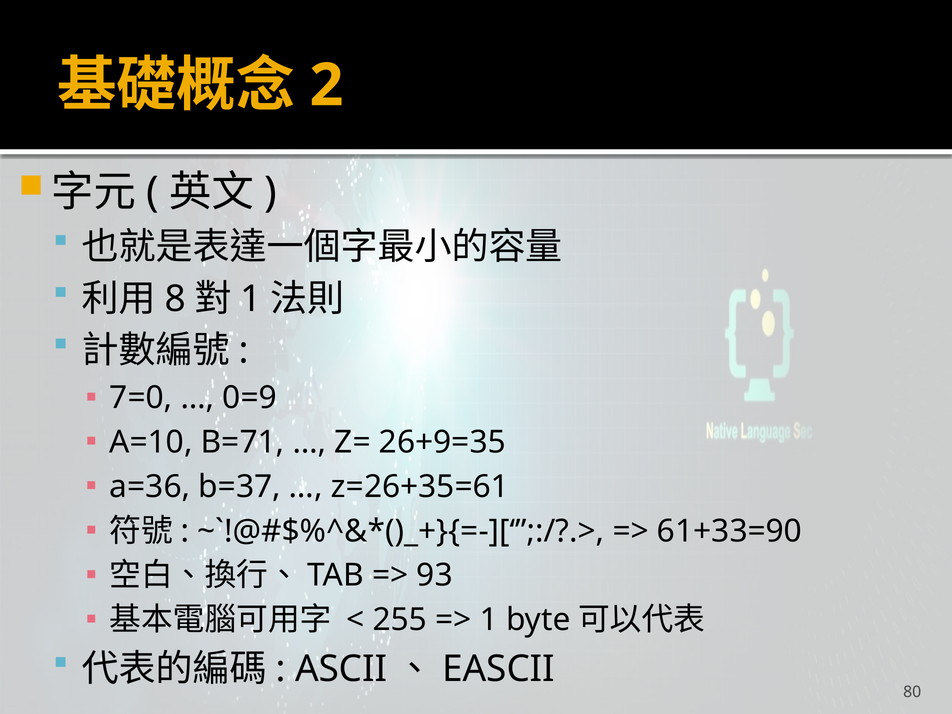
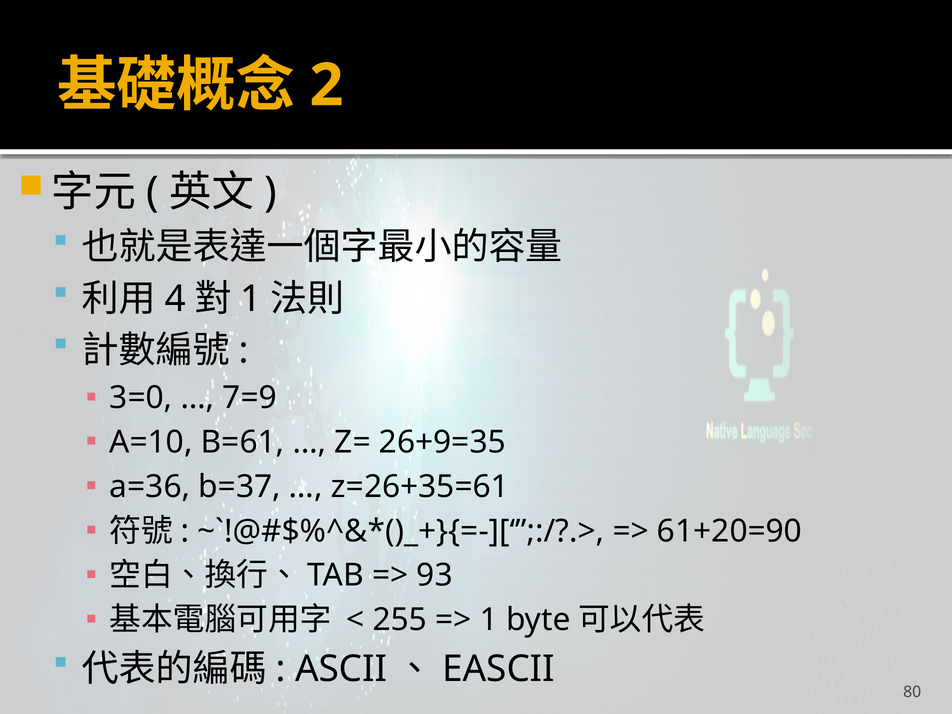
8: 8 -> 4 (175, 299)
7=0: 7=0 -> 3=0 (141, 398)
0=9: 0=9 -> 7=9 (250, 398)
B=71: B=71 -> B=61 (243, 442)
61+33=90: 61+33=90 -> 61+20=90 (730, 531)
